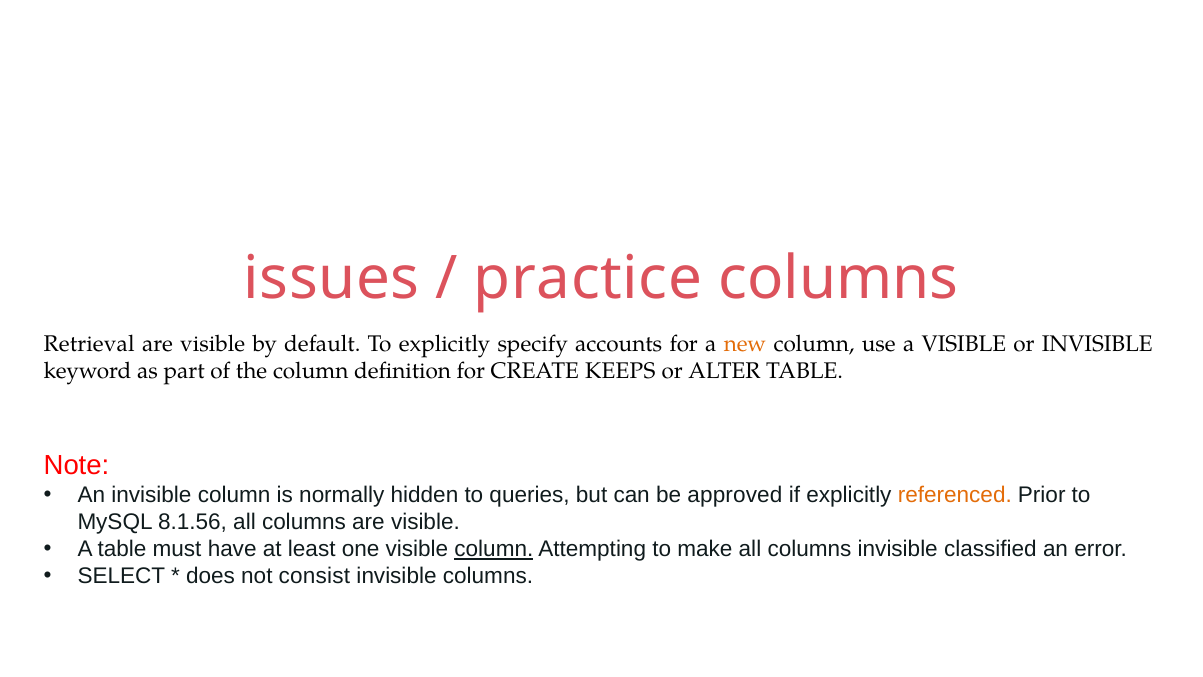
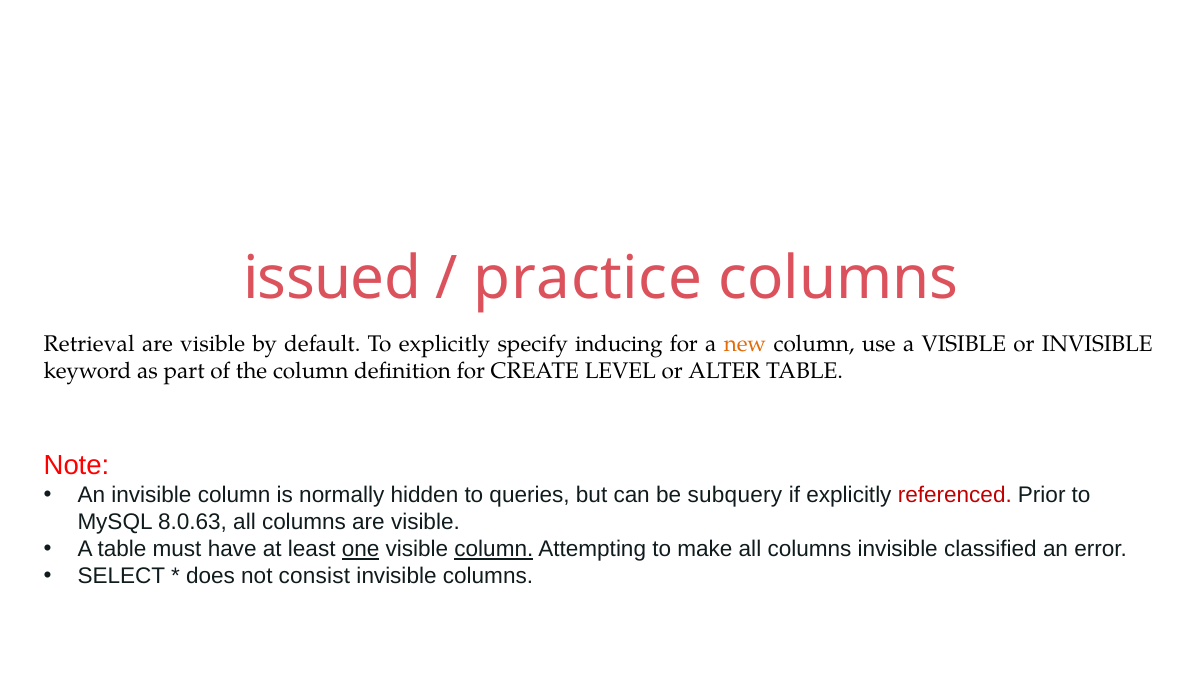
issues: issues -> issued (332, 279)
accounts: accounts -> inducing (619, 344)
KEEPS: KEEPS -> LEVEL (620, 371)
approved: approved -> subquery (735, 495)
referenced colour: orange -> red (955, 495)
8.1.56: 8.1.56 -> 8.0.63 (193, 522)
one underline: none -> present (361, 549)
